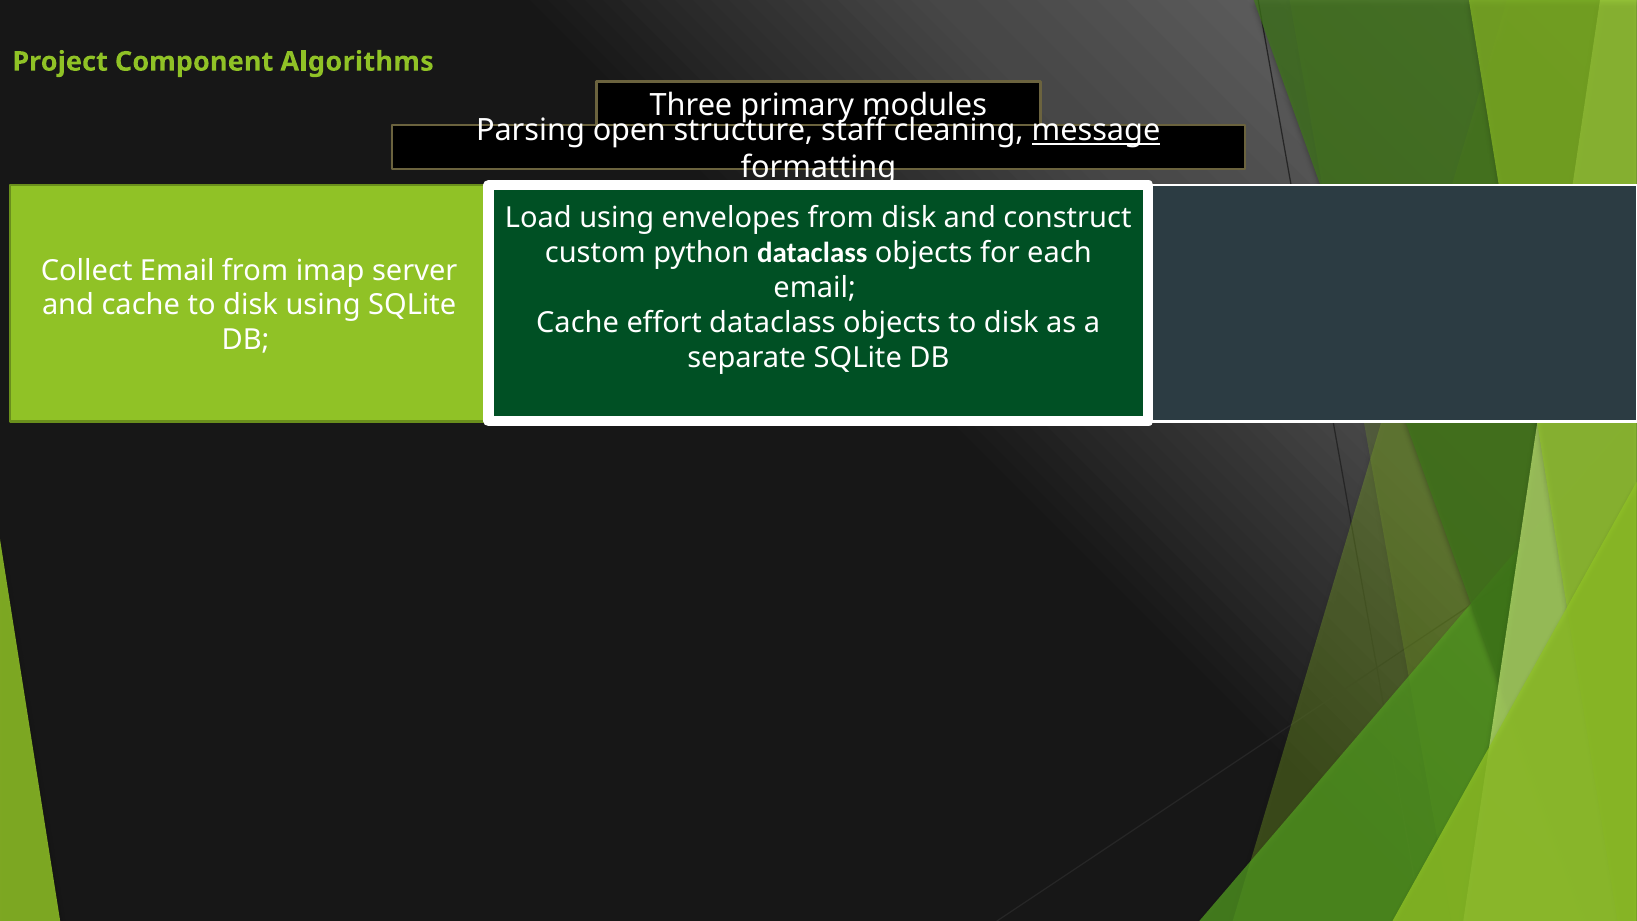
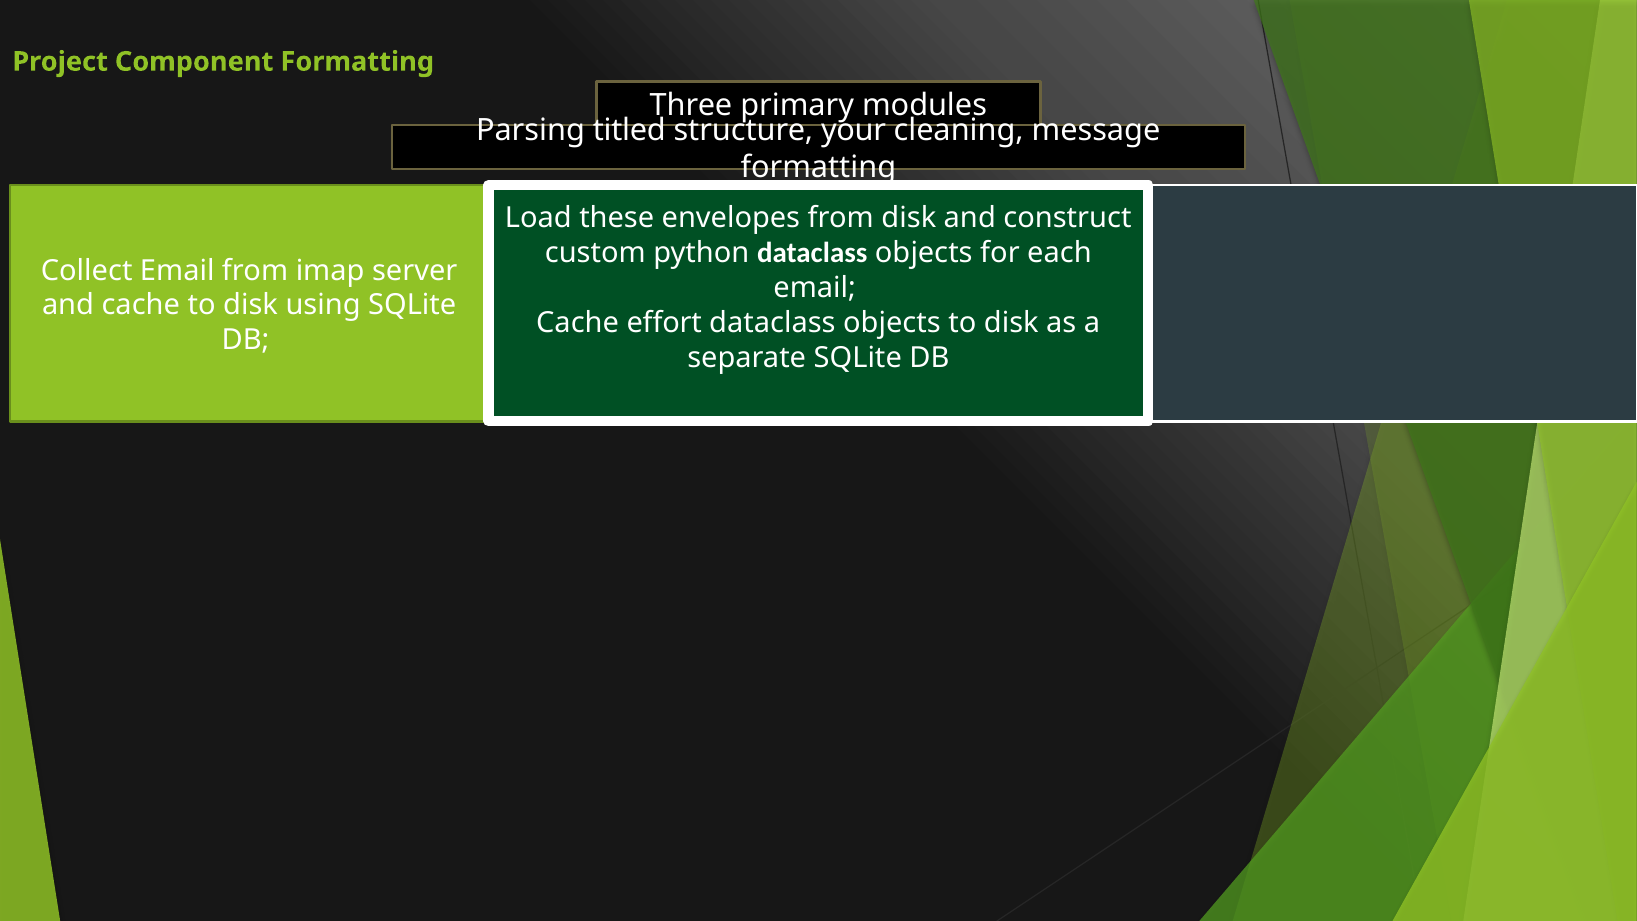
Component Algorithms: Algorithms -> Formatting (357, 62)
open: open -> titled (629, 131)
staff: staff -> your (854, 131)
message underline: present -> none (1096, 131)
Load using: using -> these (617, 218)
